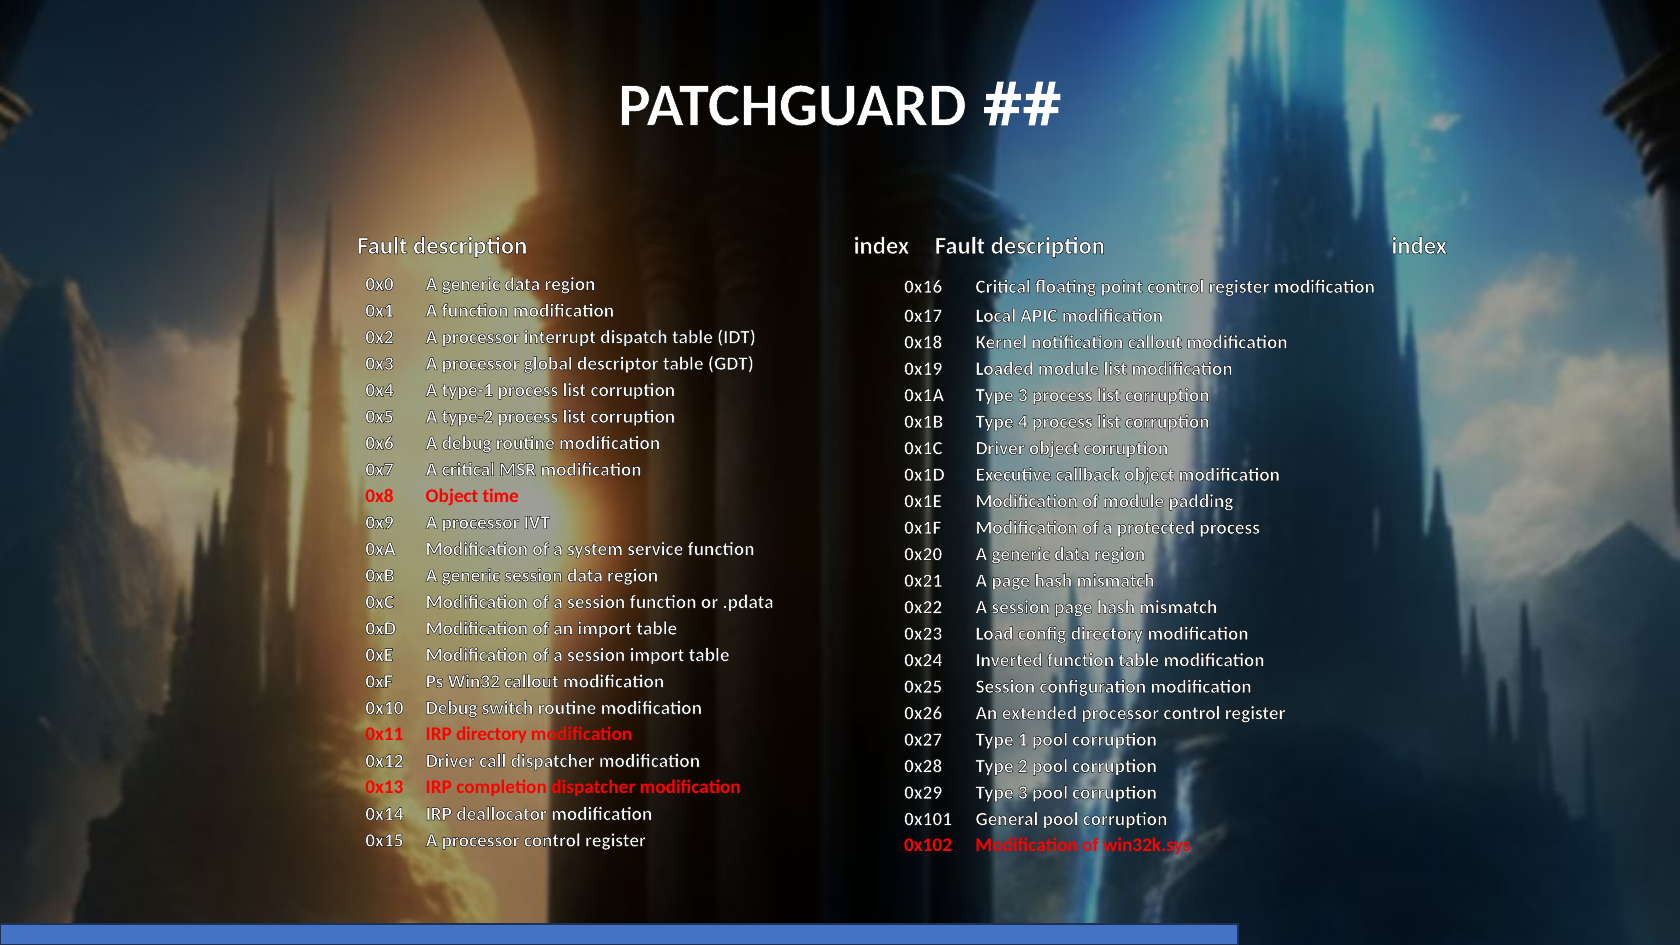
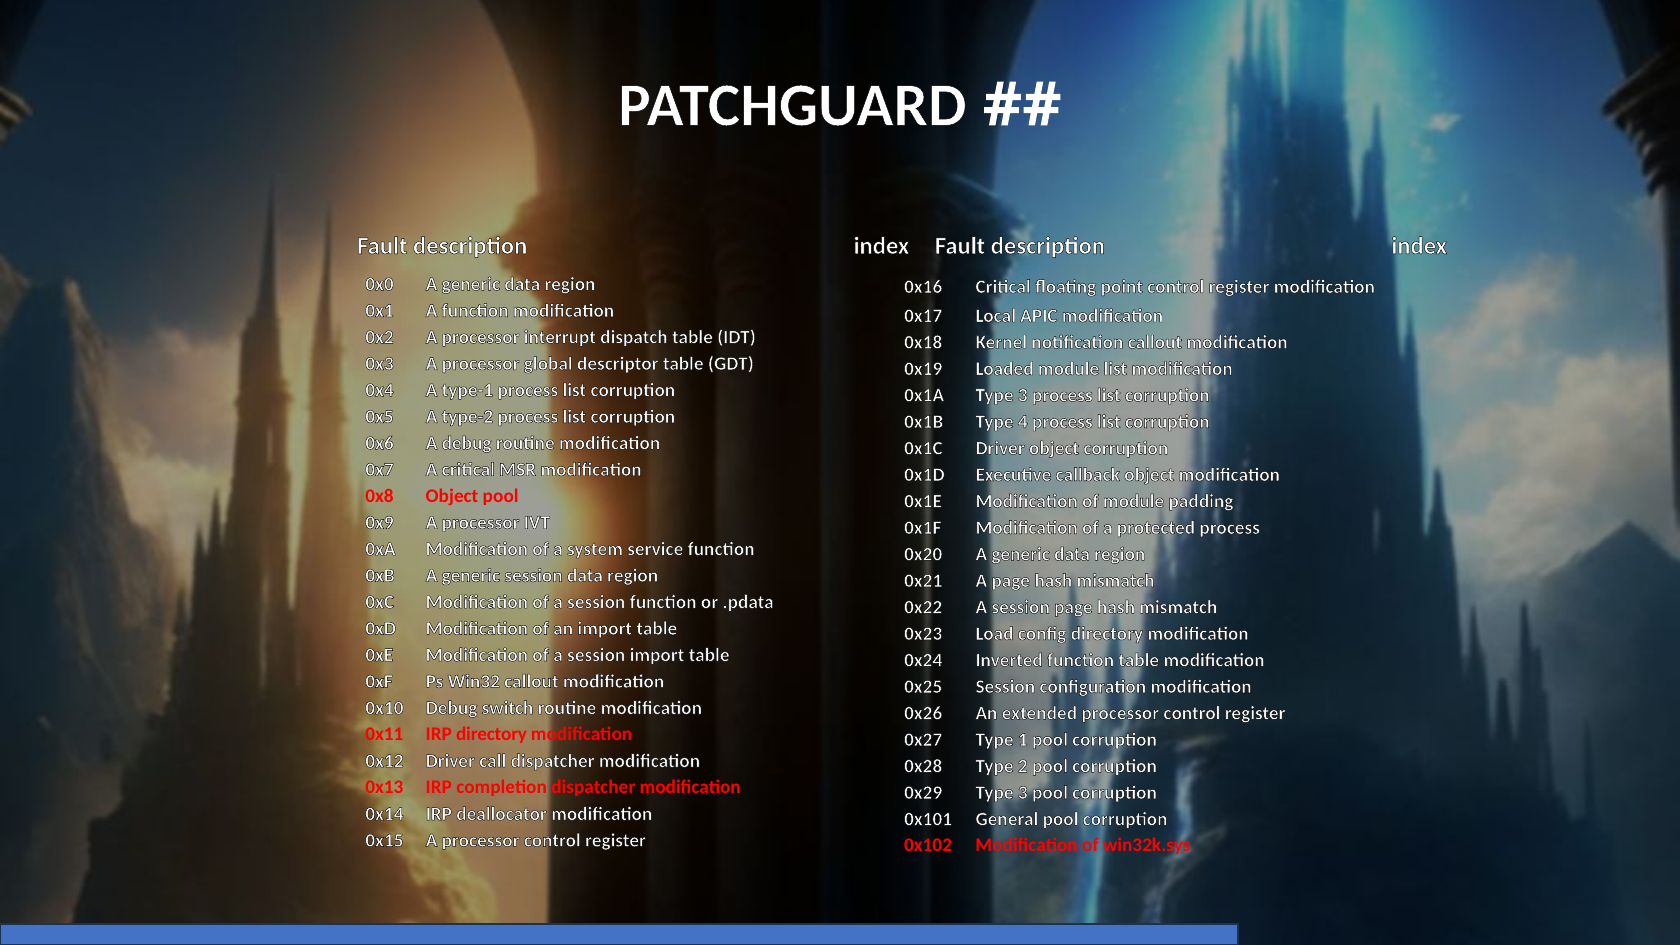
Object time: time -> pool (501, 496)
